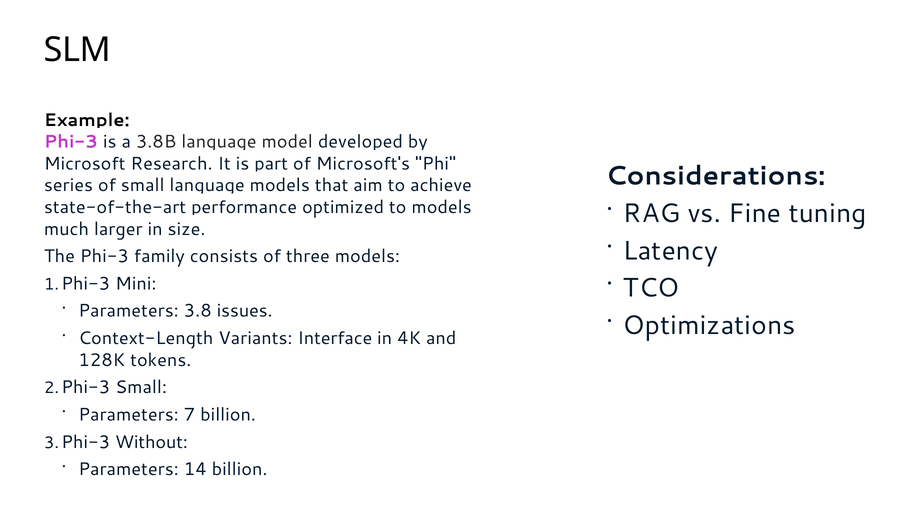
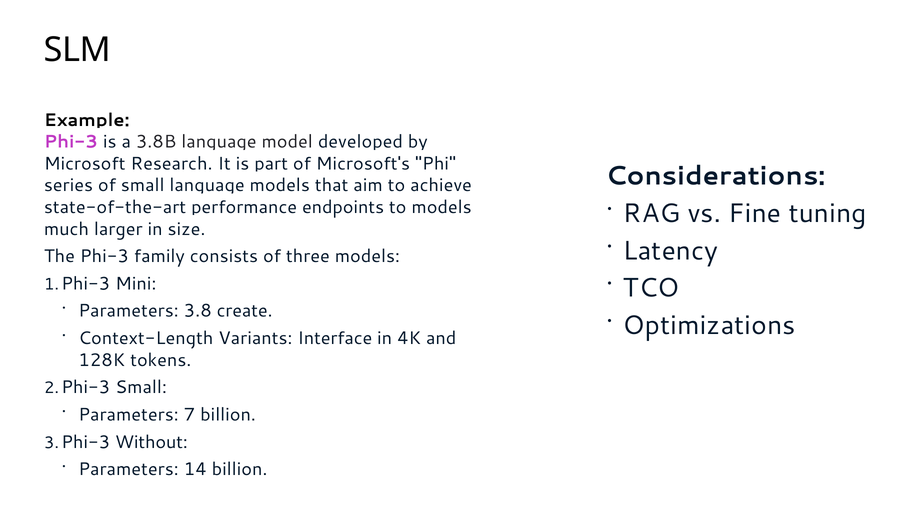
optimized: optimized -> endpoints (343, 207)
issues: issues -> create (245, 311)
